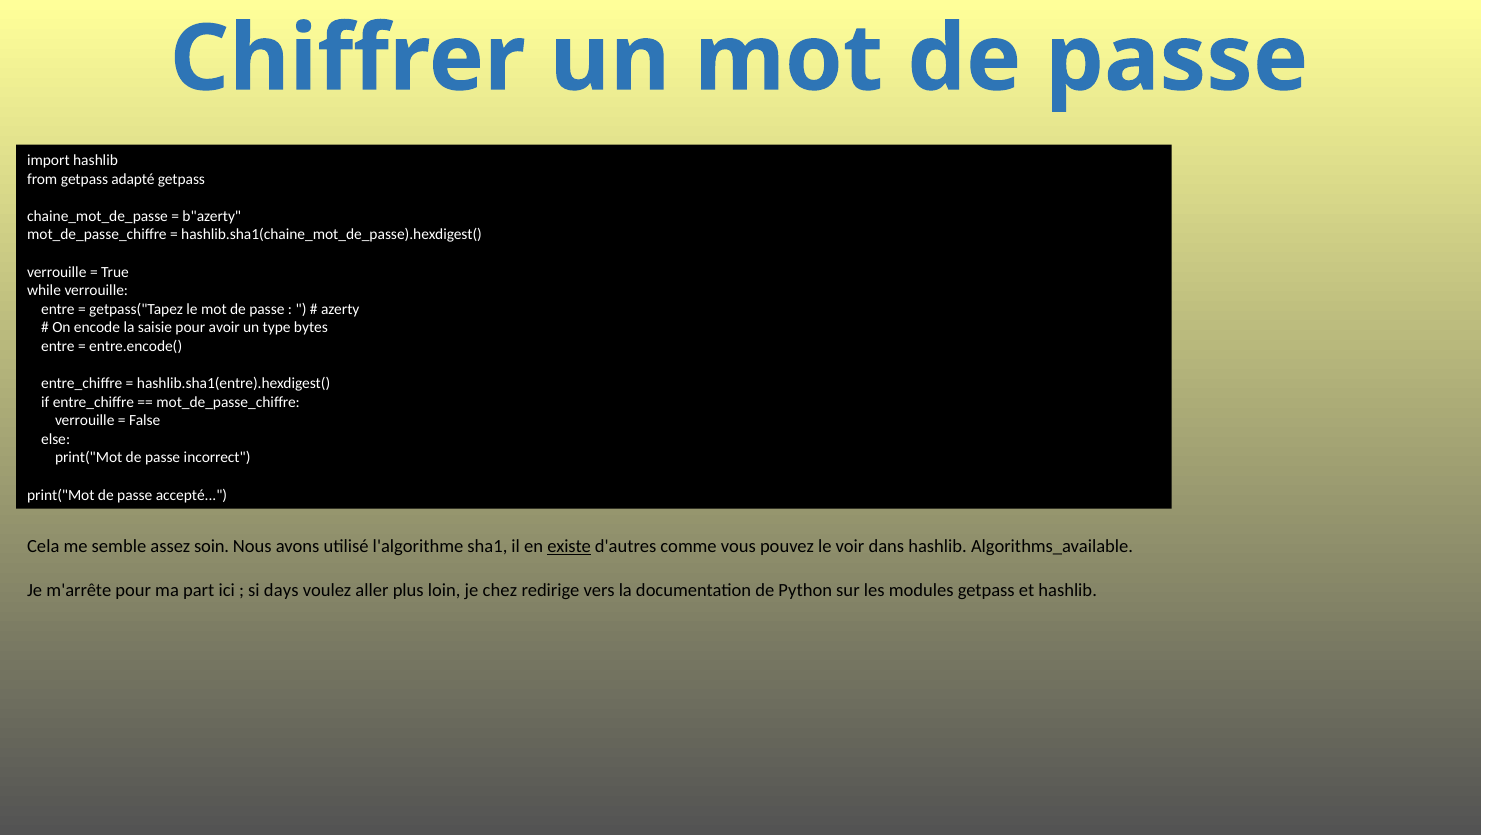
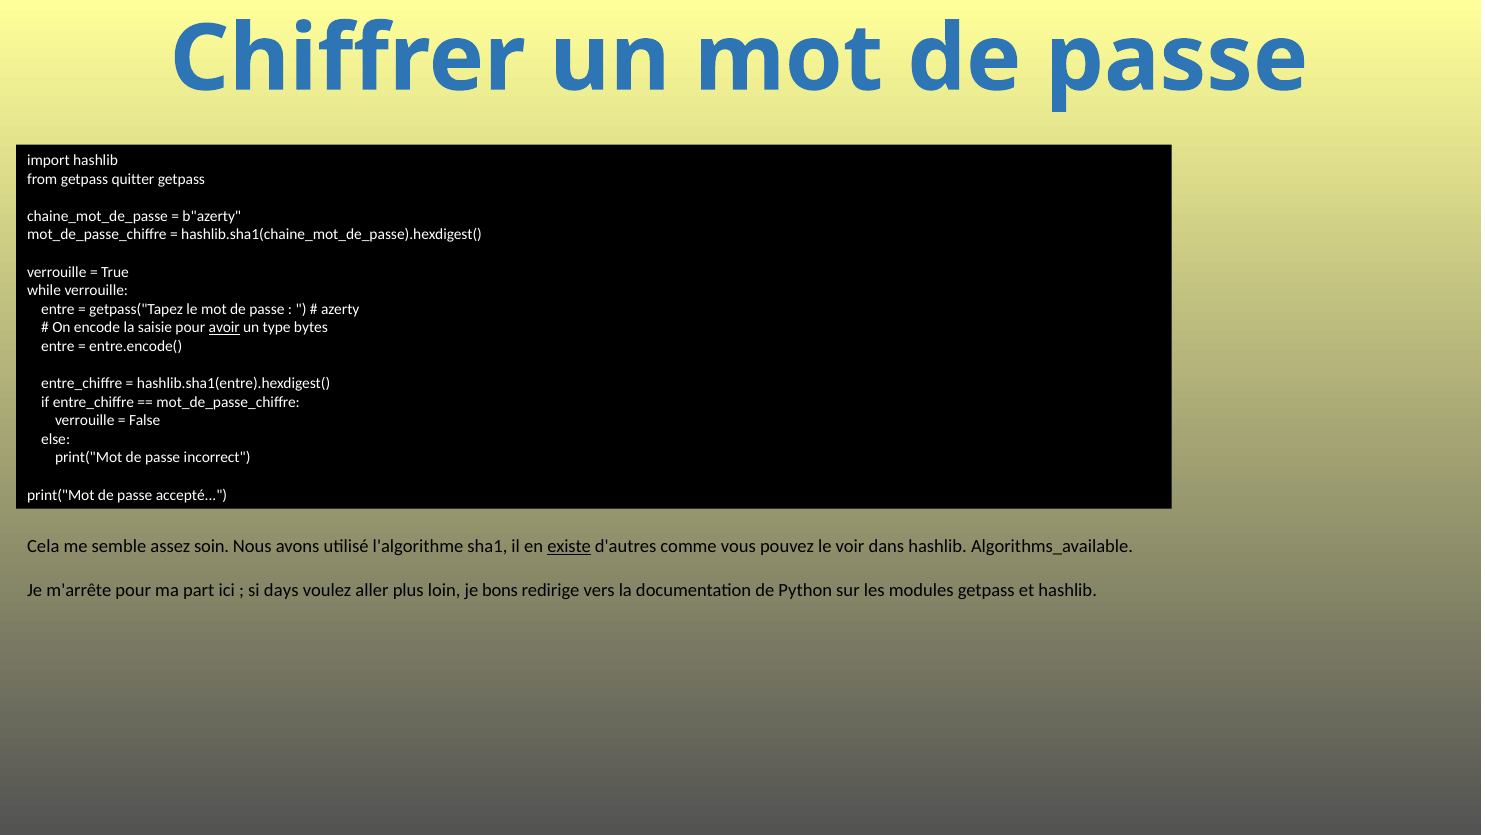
adapté: adapté -> quitter (133, 179)
avoir underline: none -> present (224, 328)
chez: chez -> bons (500, 591)
